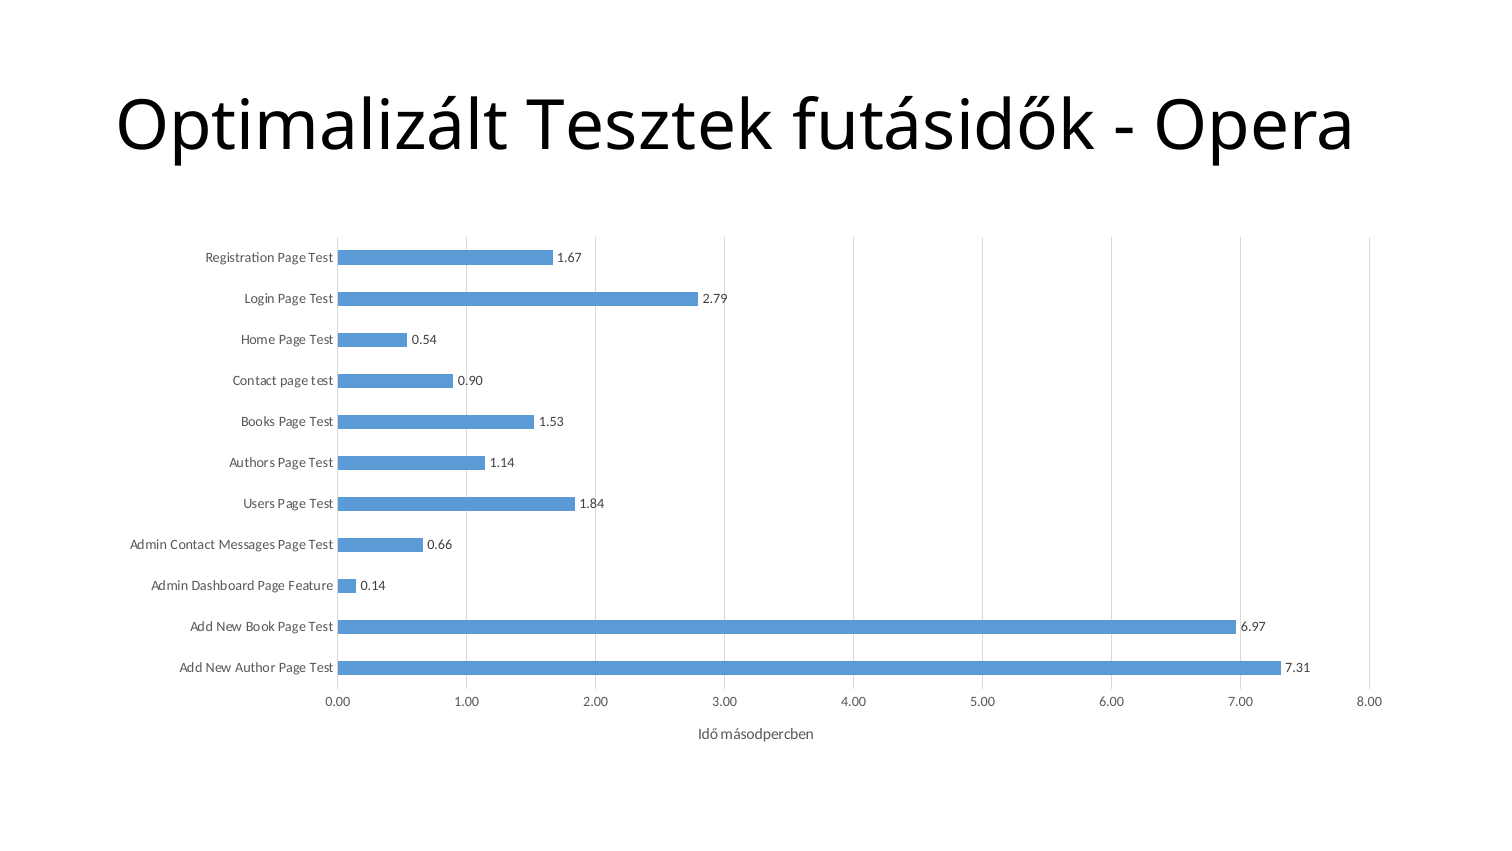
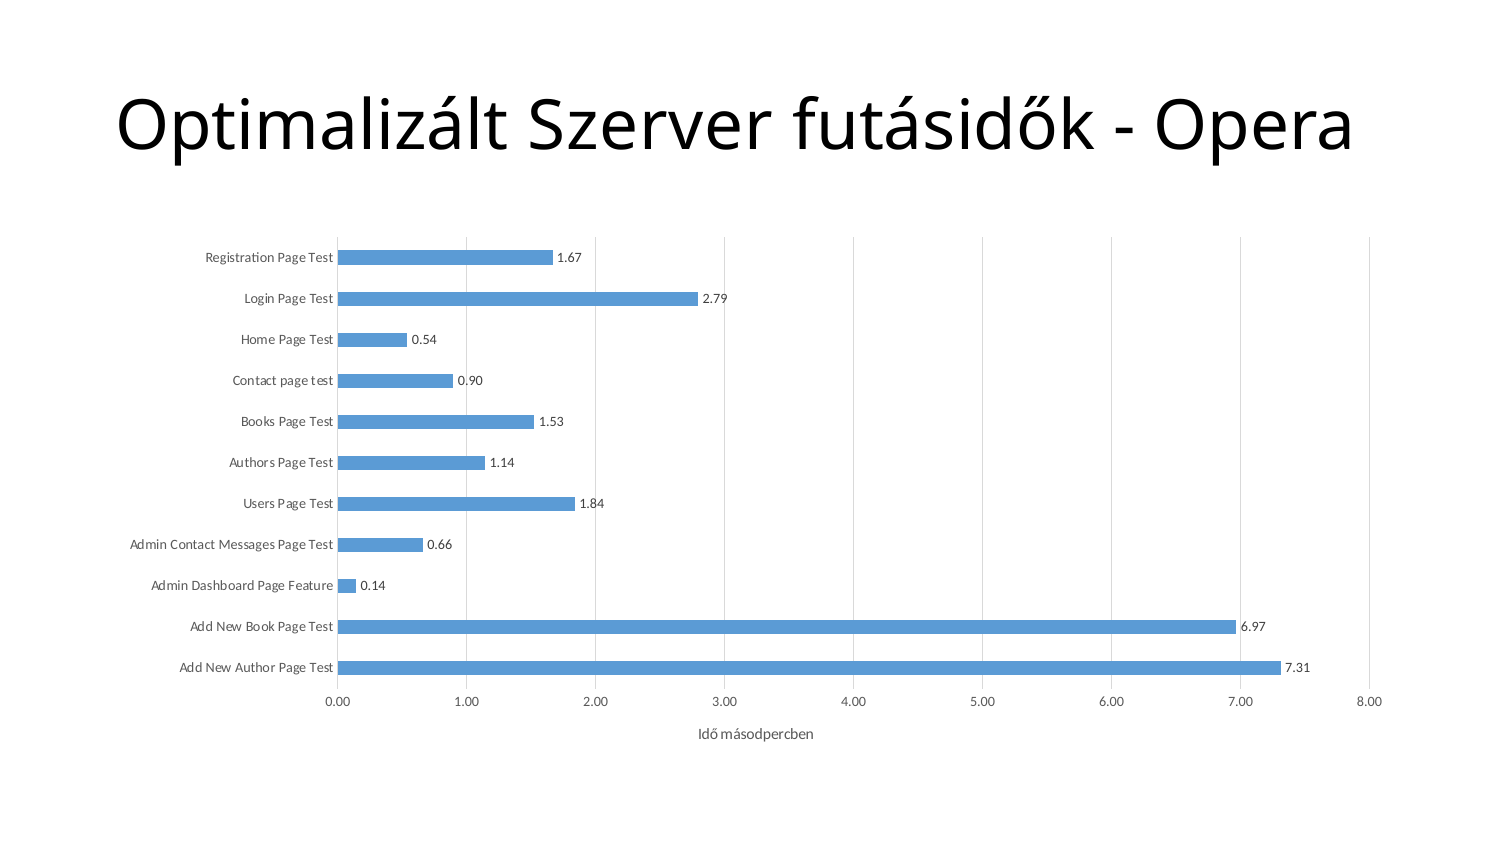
Tesztek: Tesztek -> Szerver (650, 127)
